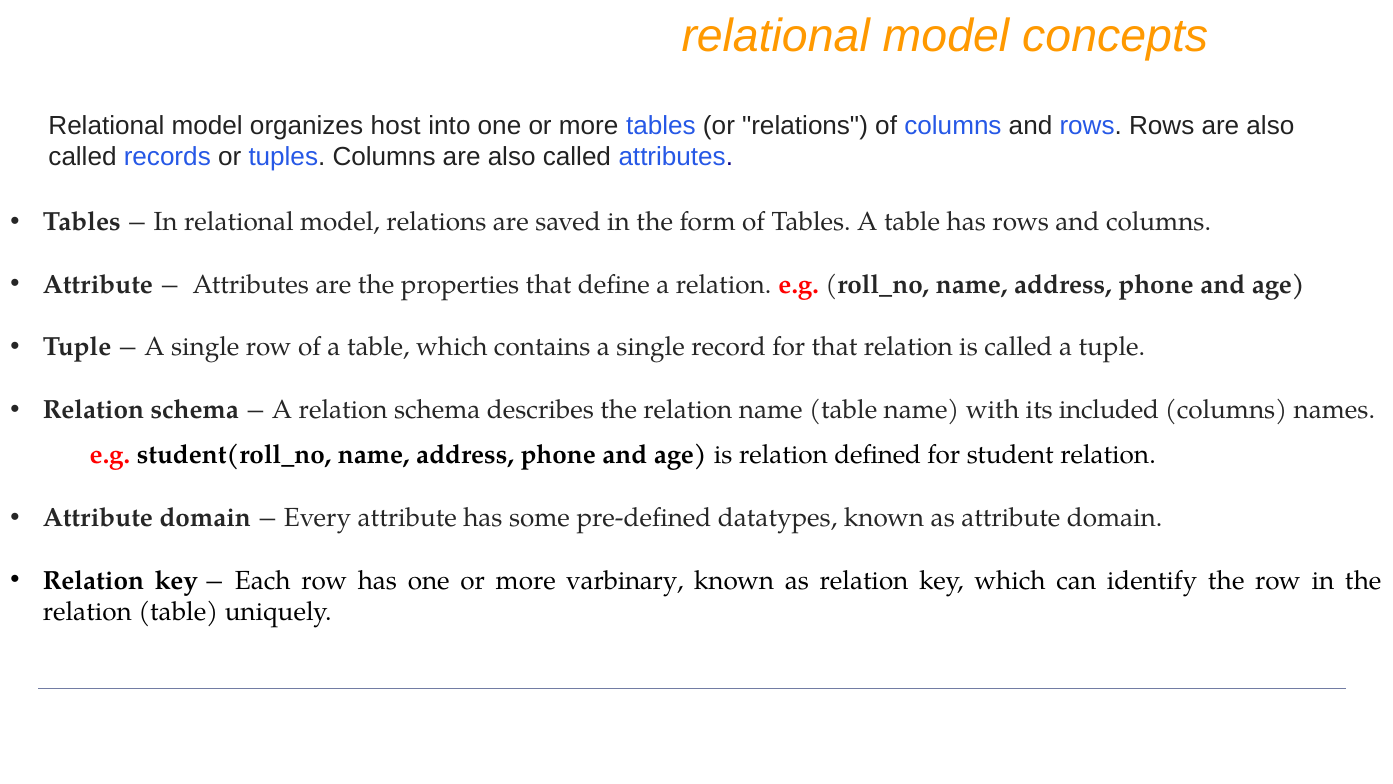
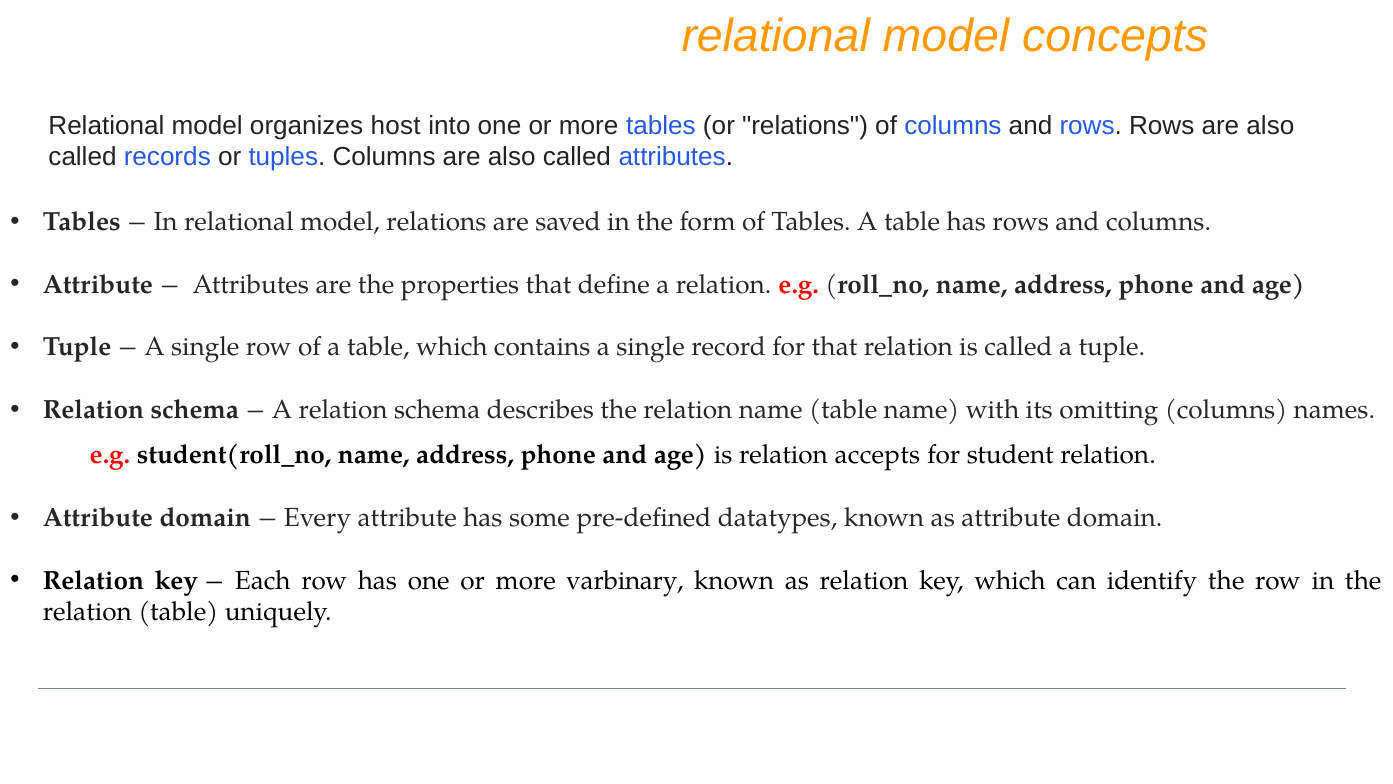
included: included -> omitting (1109, 410)
defined: defined -> accepts (877, 454)
